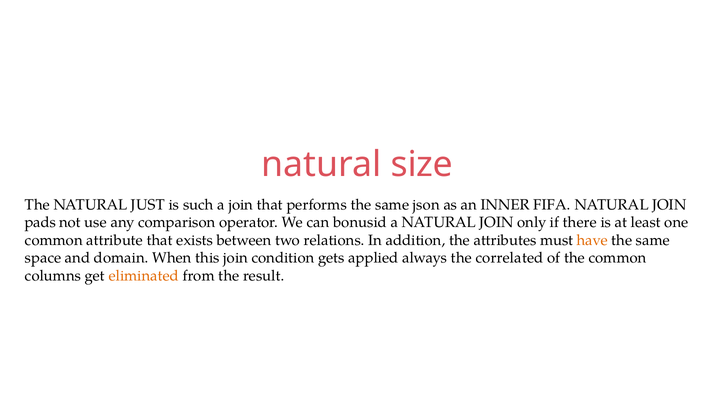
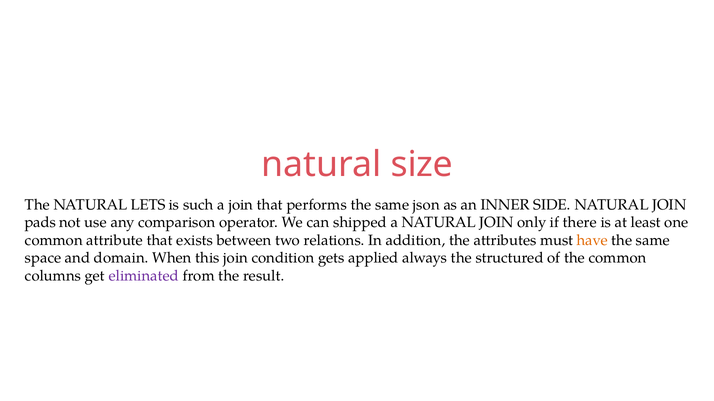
JUST: JUST -> LETS (148, 205)
FIFA: FIFA -> SIDE (552, 205)
bonusid: bonusid -> shipped (360, 223)
correlated: correlated -> structured (510, 258)
eliminated colour: orange -> purple (144, 276)
